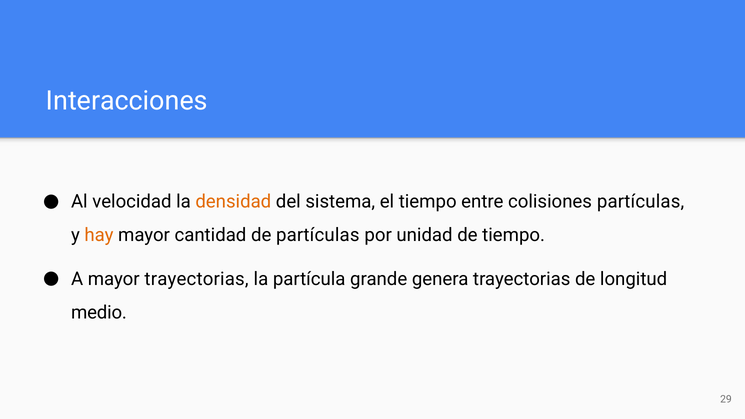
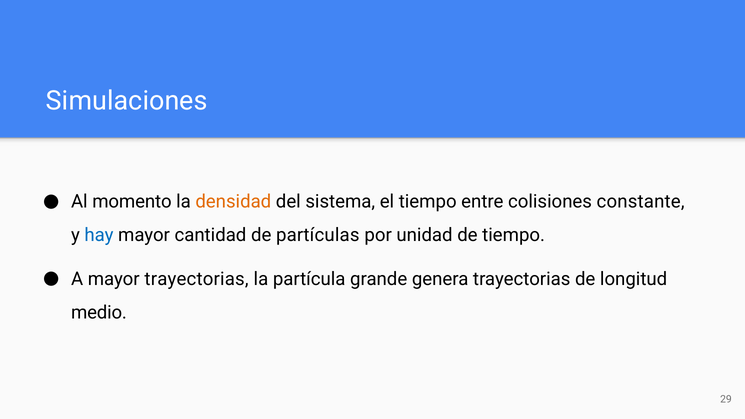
Interacciones: Interacciones -> Simulaciones (127, 101)
velocidad: velocidad -> momento (132, 202)
colisiones partículas: partículas -> constante (641, 202)
hay colour: orange -> blue (99, 235)
